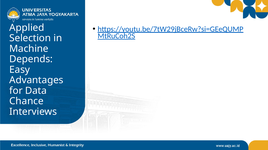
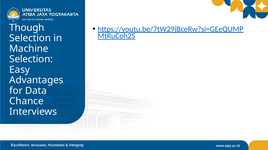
Applied: Applied -> Though (27, 28)
Depends: Depends -> Selection (31, 59)
